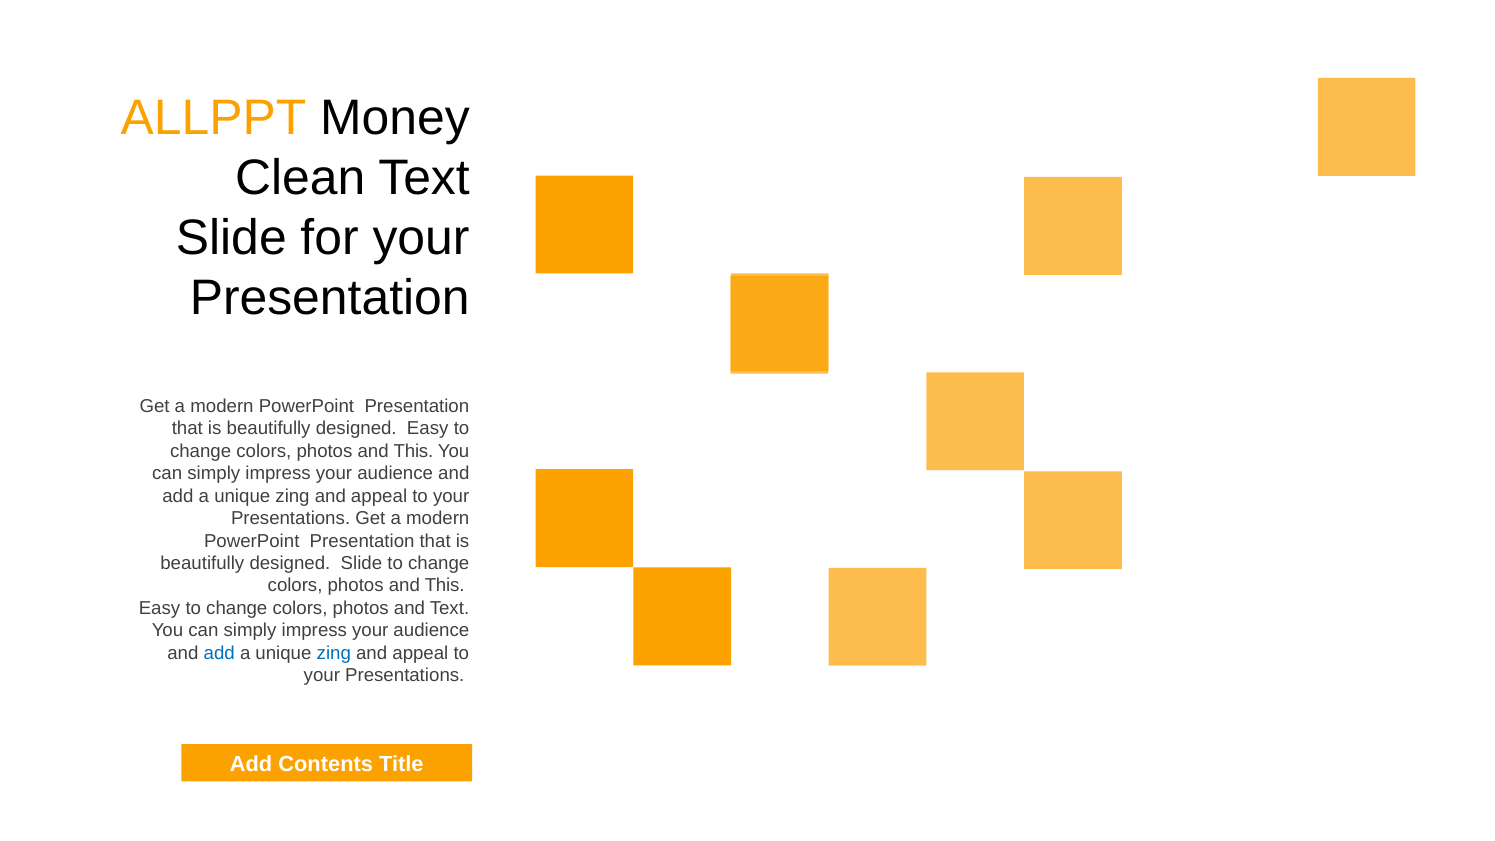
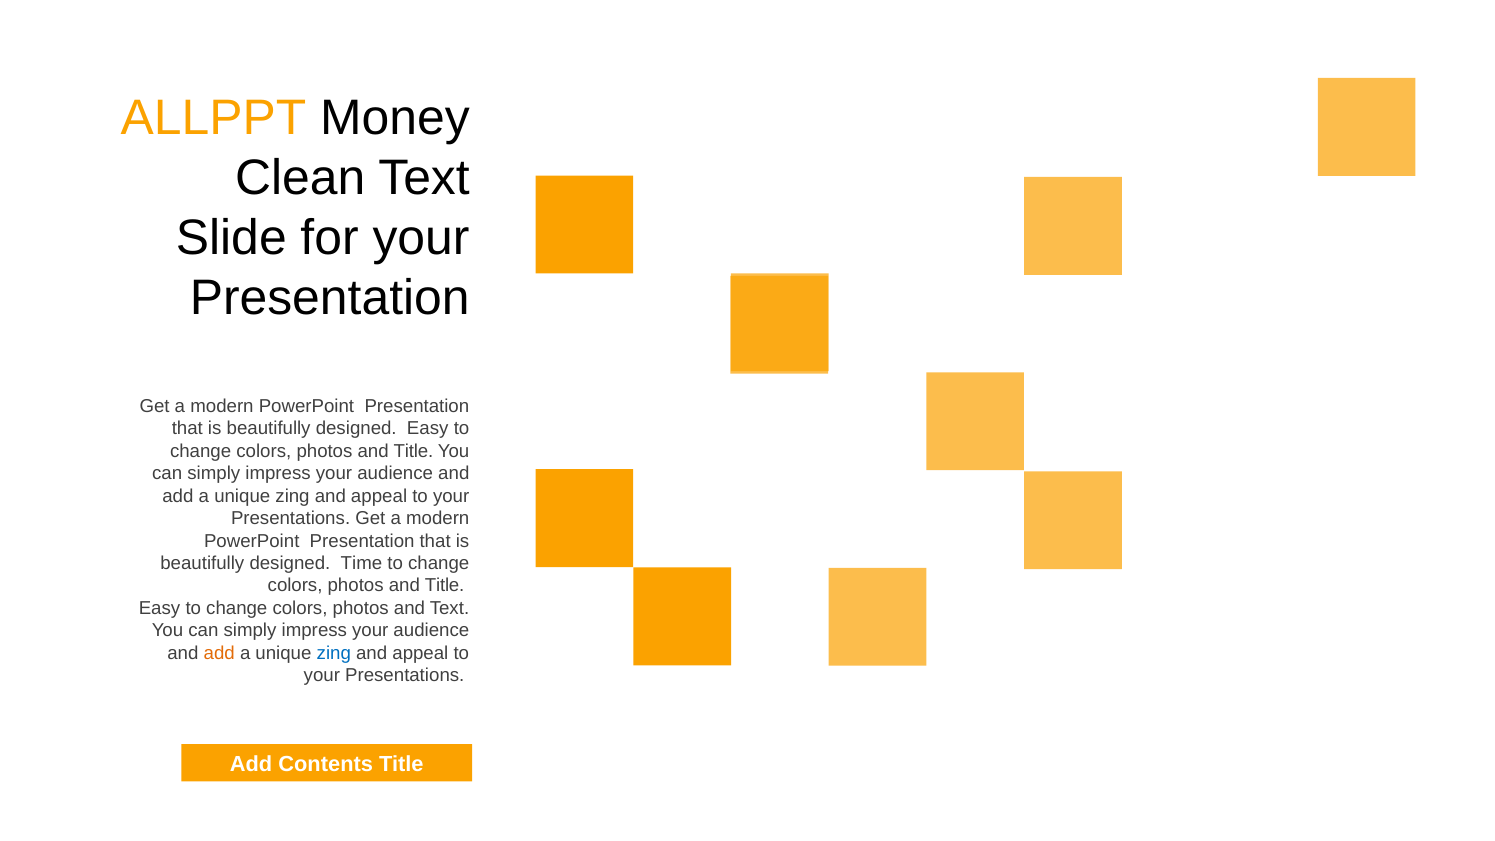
This: This -> Title (413, 451)
designed Slide: Slide -> Time (361, 563)
This: This -> Title (445, 586)
add colour: blue -> orange (219, 653)
